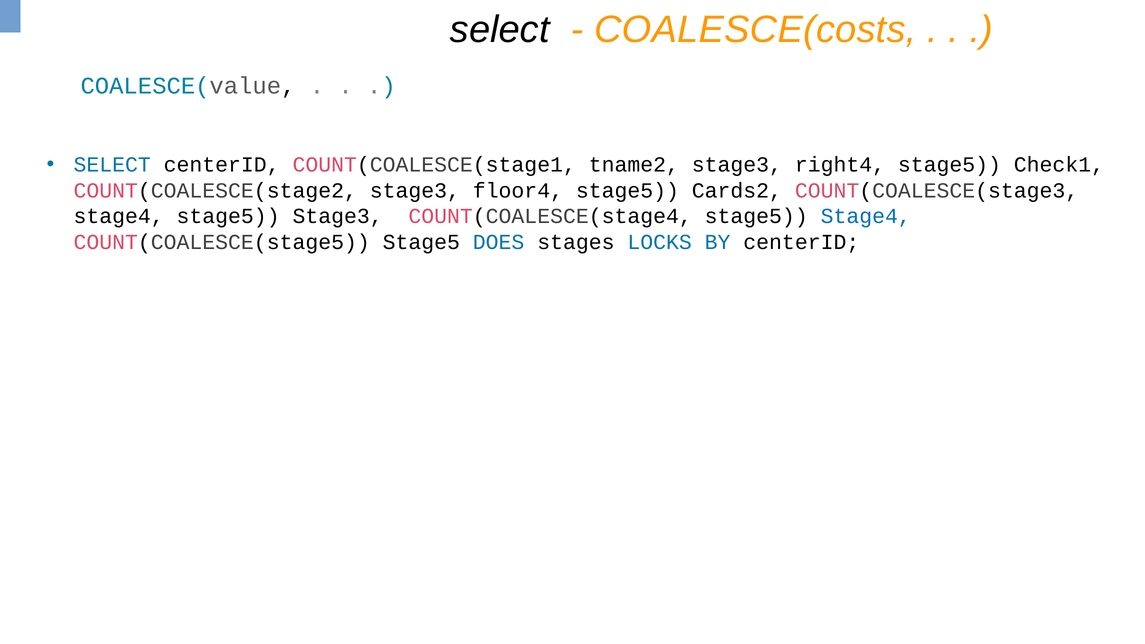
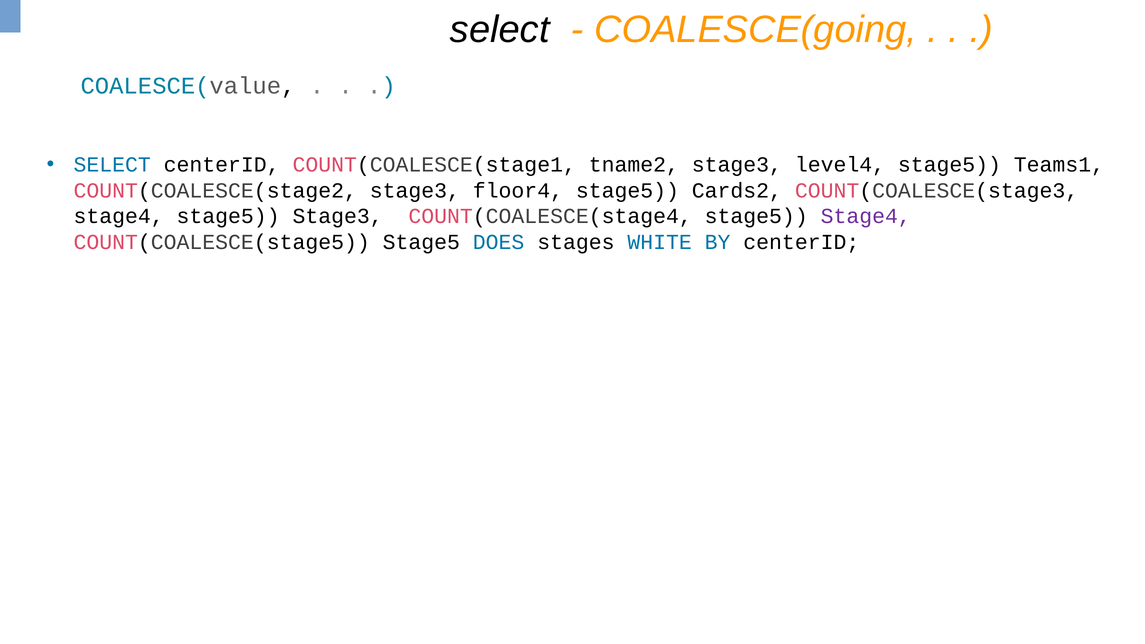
COALESCE(costs: COALESCE(costs -> COALESCE(going (755, 30)
right4: right4 -> level4 (840, 165)
Check1: Check1 -> Teams1 (1059, 165)
Stage4 colour: blue -> purple (866, 216)
LOCKS: LOCKS -> WHITE (660, 242)
